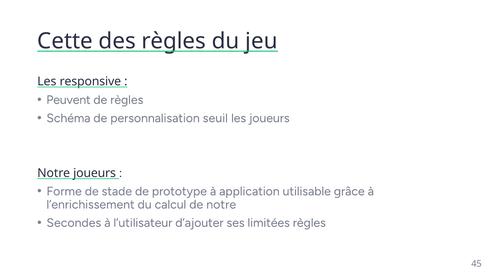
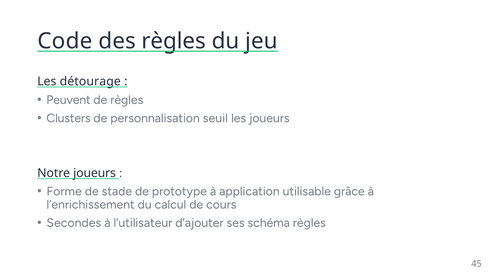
Cette: Cette -> Code (65, 41)
responsive: responsive -> détourage (90, 82)
Schéma: Schéma -> Clusters (68, 118)
de notre: notre -> cours (221, 205)
limitées: limitées -> schéma (269, 223)
